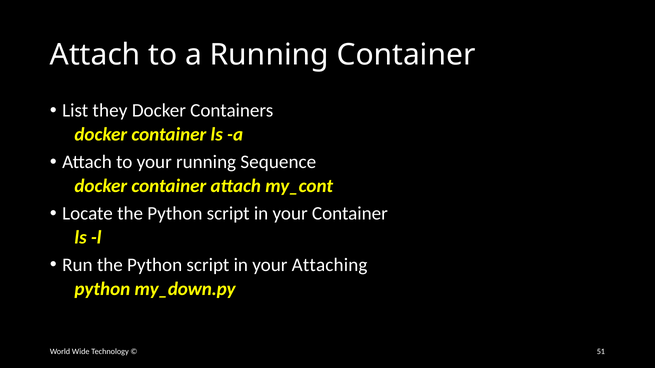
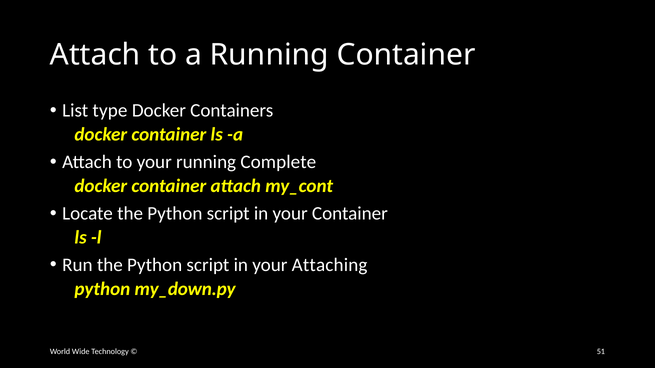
they: they -> type (110, 111)
Sequence: Sequence -> Complete (278, 162)
